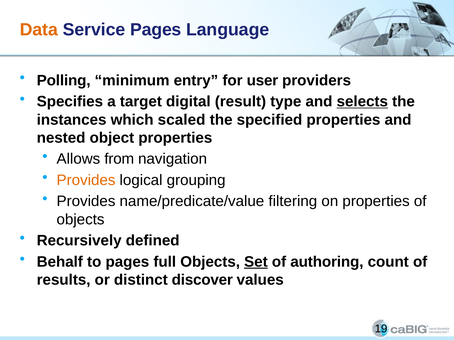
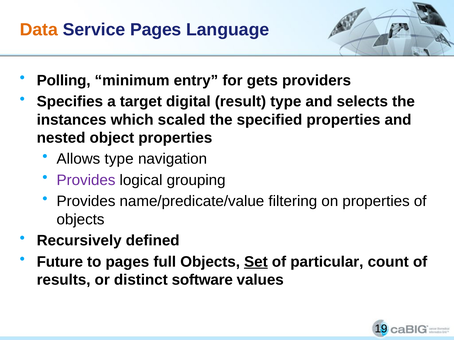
user: user -> gets (262, 81)
selects underline: present -> none (362, 102)
Allows from: from -> type (119, 159)
Provides colour: orange -> purple (86, 180)
Behalf: Behalf -> Future (60, 262)
authoring: authoring -> particular (327, 262)
discover: discover -> software (202, 280)
